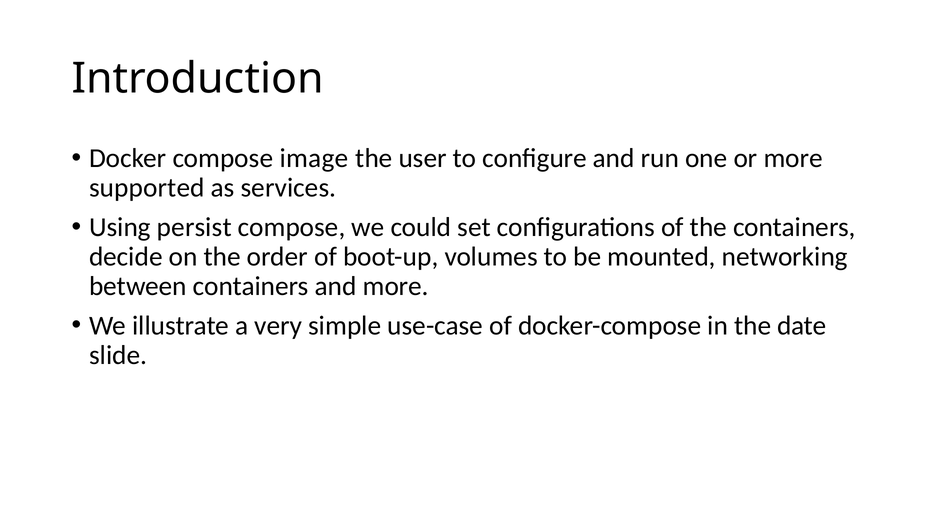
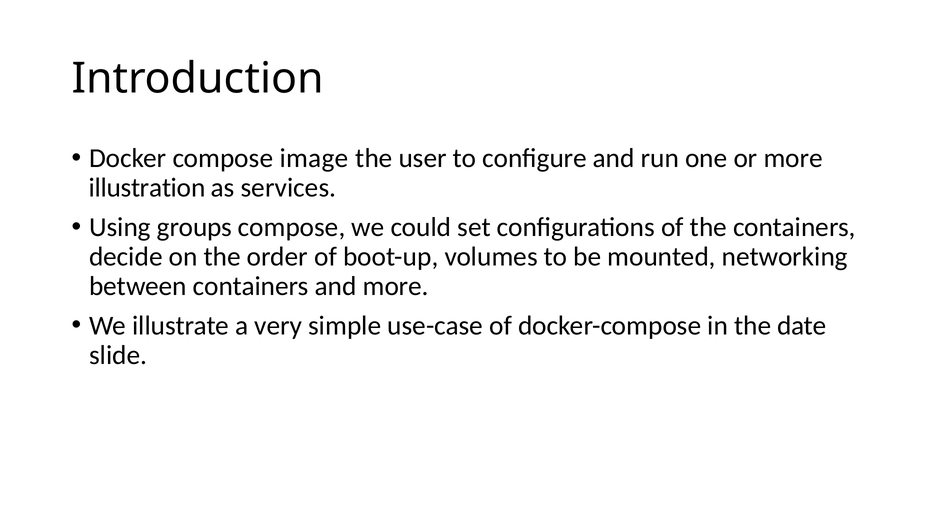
supported: supported -> illustration (147, 188)
persist: persist -> groups (194, 227)
